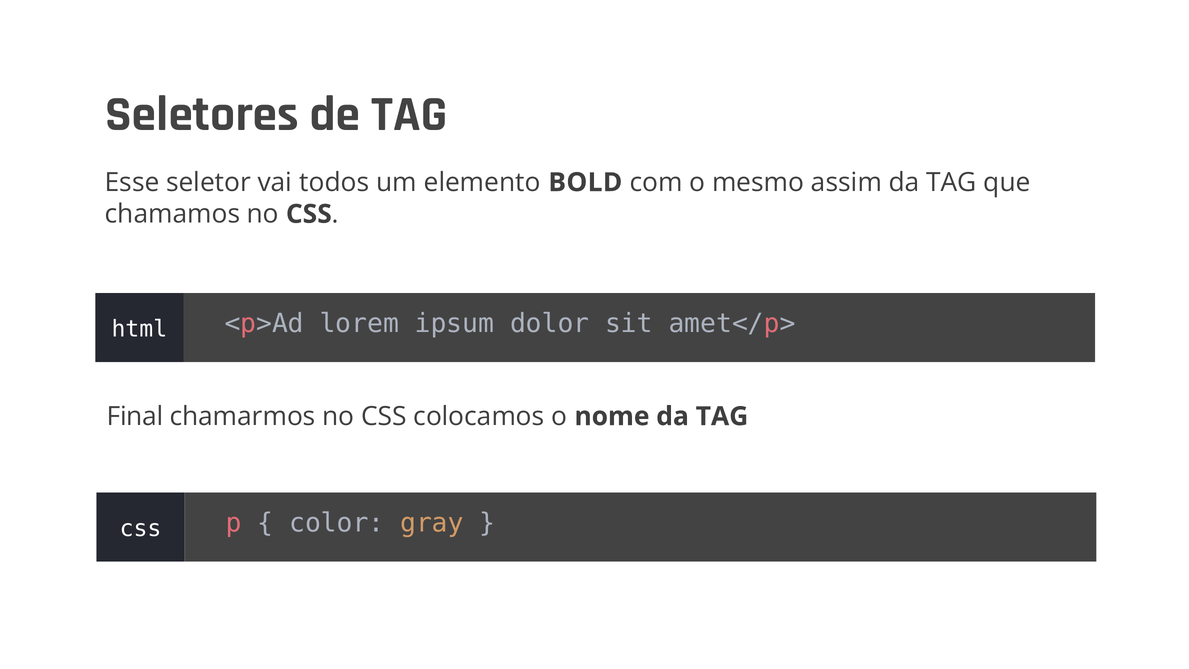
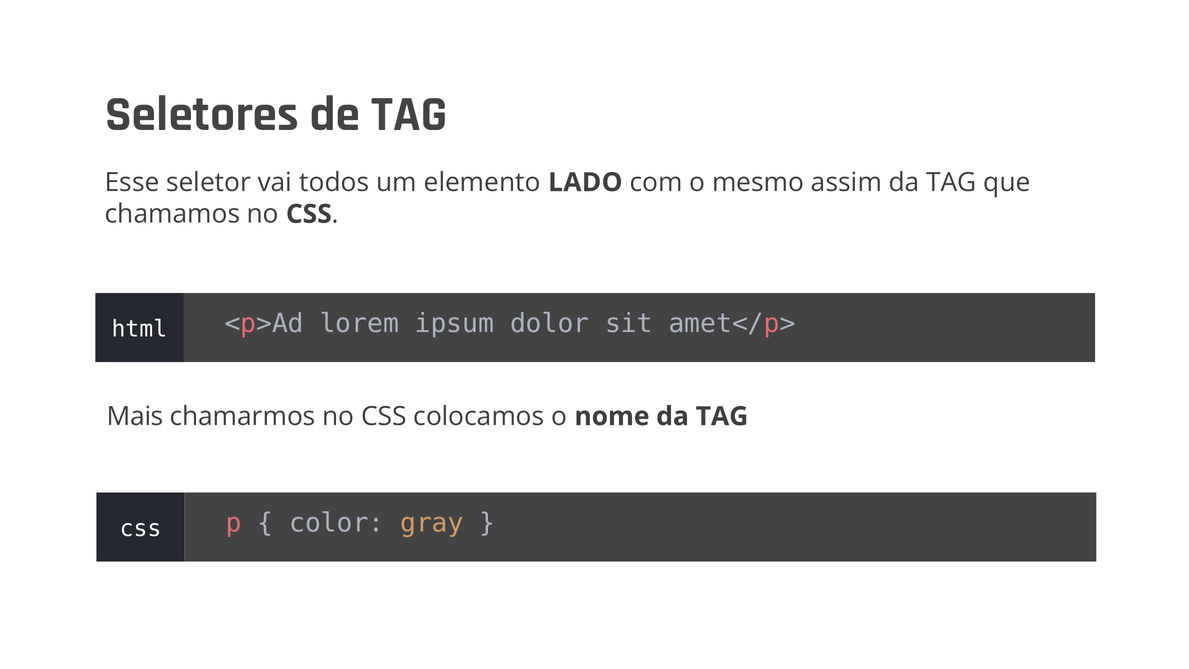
BOLD: BOLD -> LADO (585, 182)
Final: Final -> Mais (135, 416)
